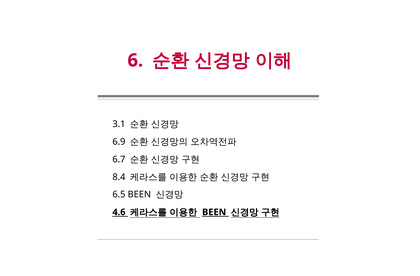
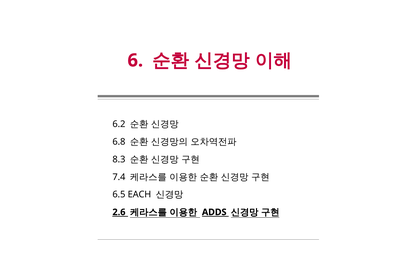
3.1: 3.1 -> 6.2 (119, 124)
6.9: 6.9 -> 6.8 (119, 142)
6.7: 6.7 -> 8.3 (119, 159)
8.4: 8.4 -> 7.4 (119, 177)
6.5 BEEN: BEEN -> EACH (139, 194)
4.6: 4.6 -> 2.6 (119, 212)
BEEN: BEEN -> ADDS (214, 212)
